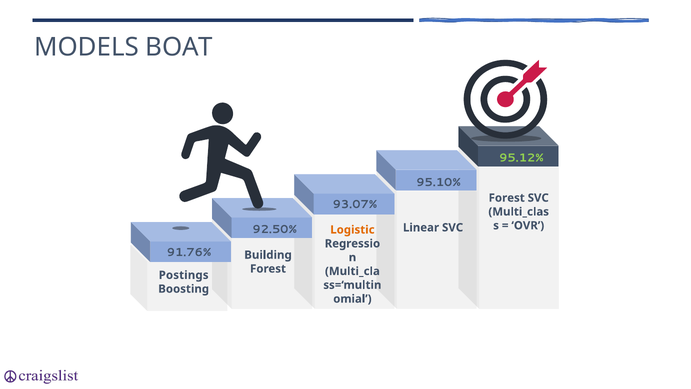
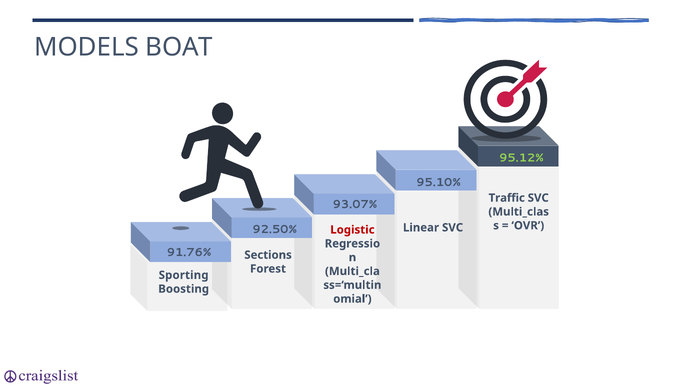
Forest: Forest -> Traffic (507, 198)
Logistic colour: orange -> red (352, 230)
Building: Building -> Sections (268, 255)
Postings: Postings -> Sporting (184, 275)
